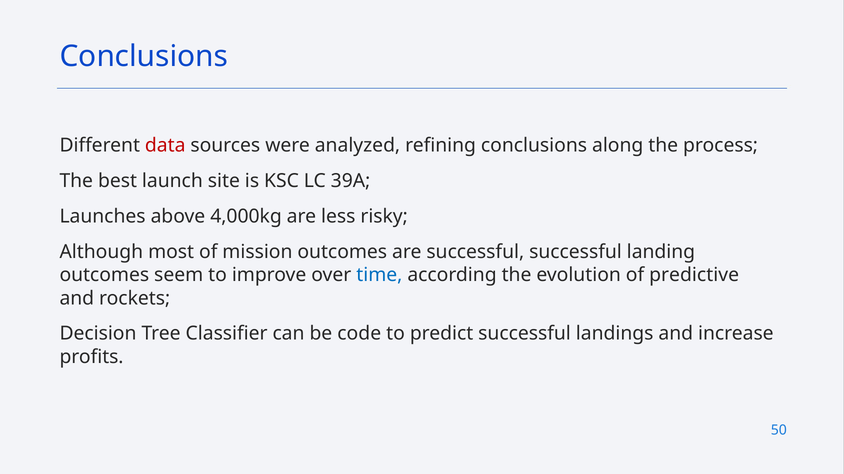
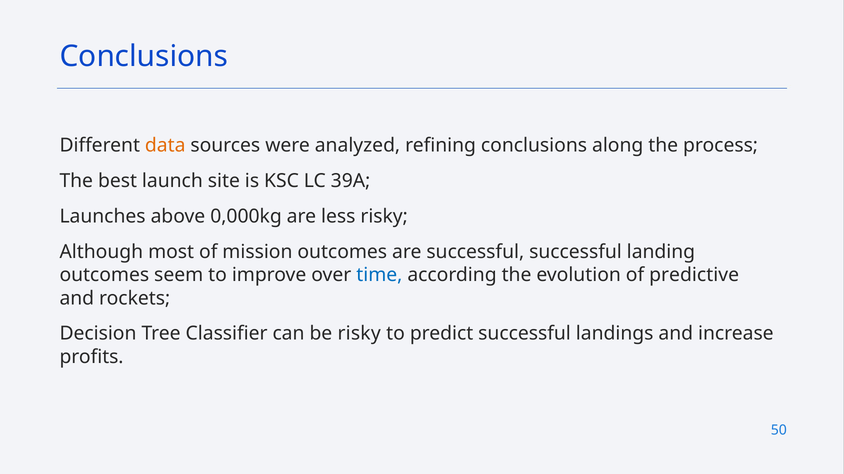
data colour: red -> orange (165, 146)
4,000kg: 4,000kg -> 0,000kg (246, 217)
be code: code -> risky (359, 334)
